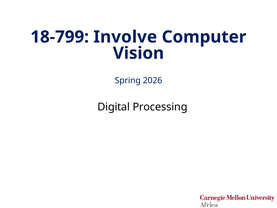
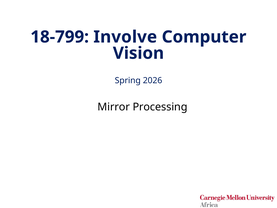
Digital: Digital -> Mirror (114, 107)
